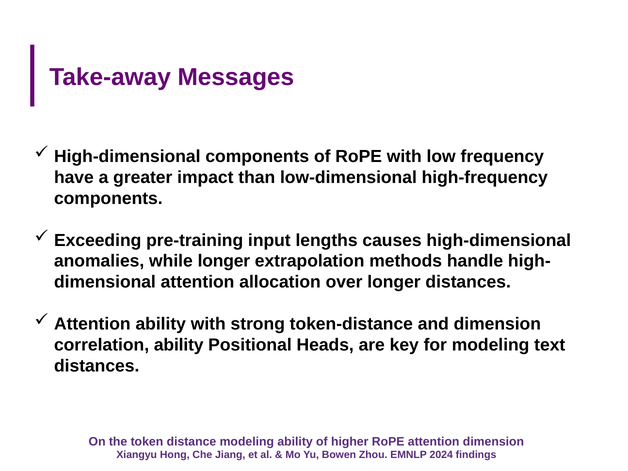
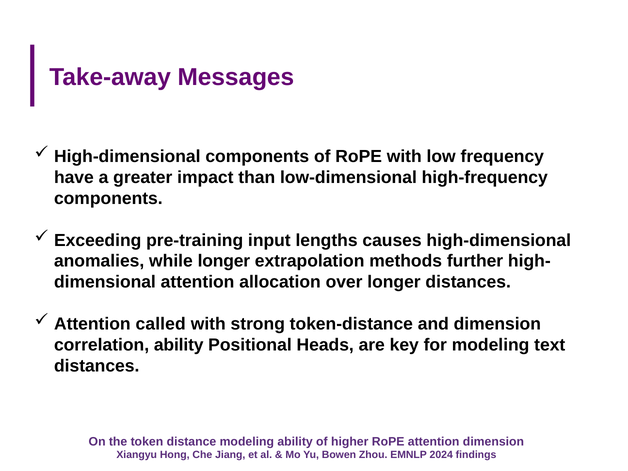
handle: handle -> further (475, 261)
Attention ability: ability -> called (161, 324)
